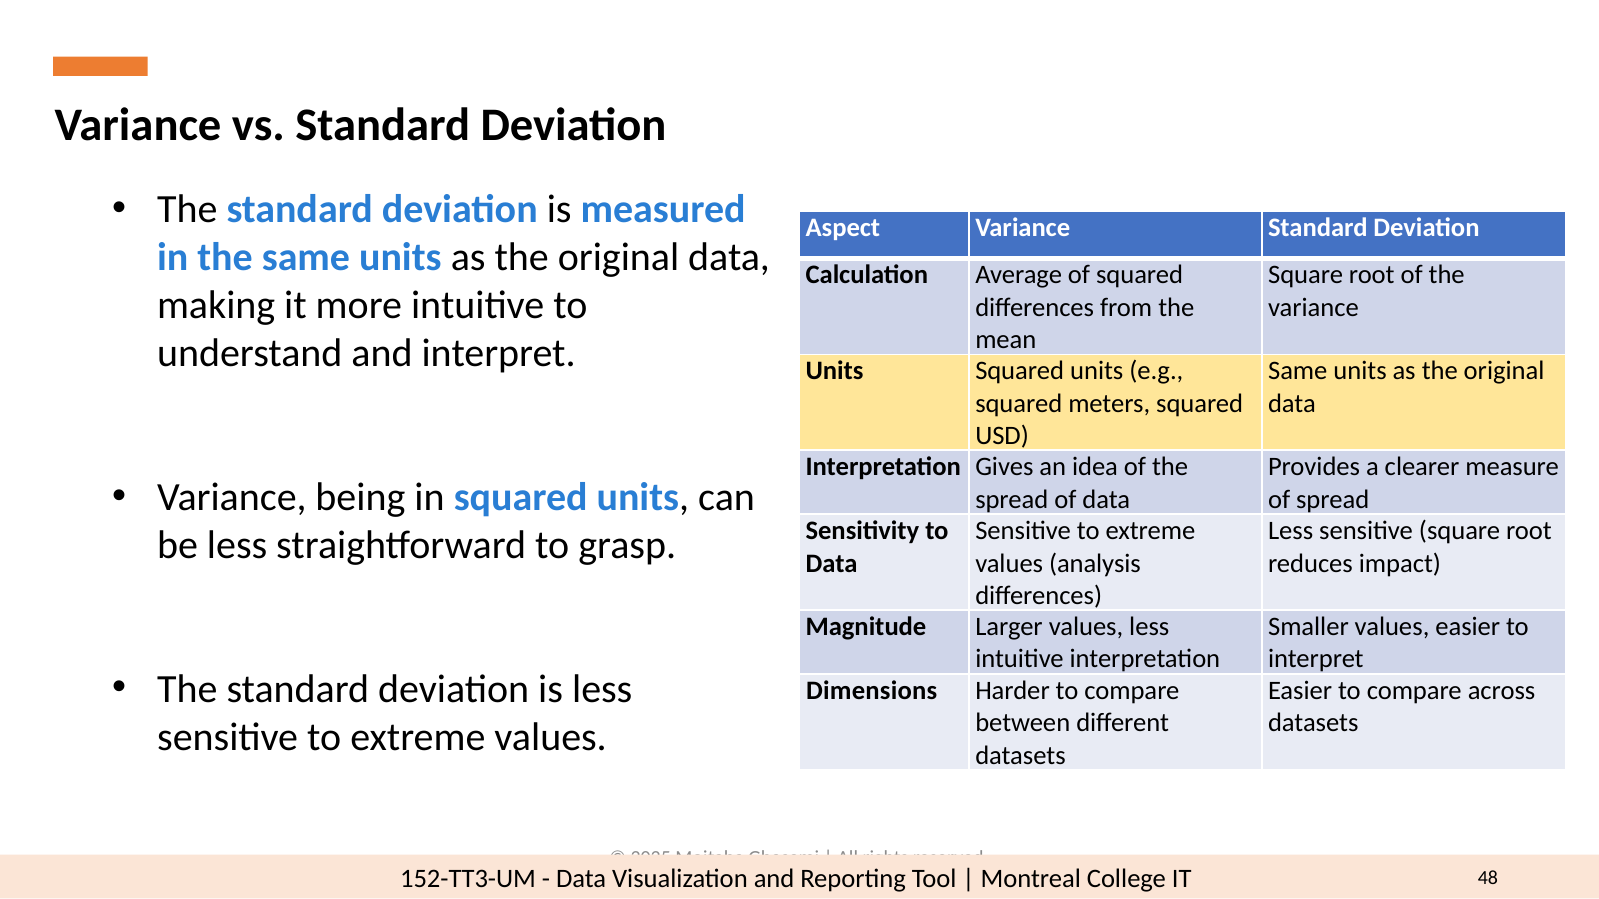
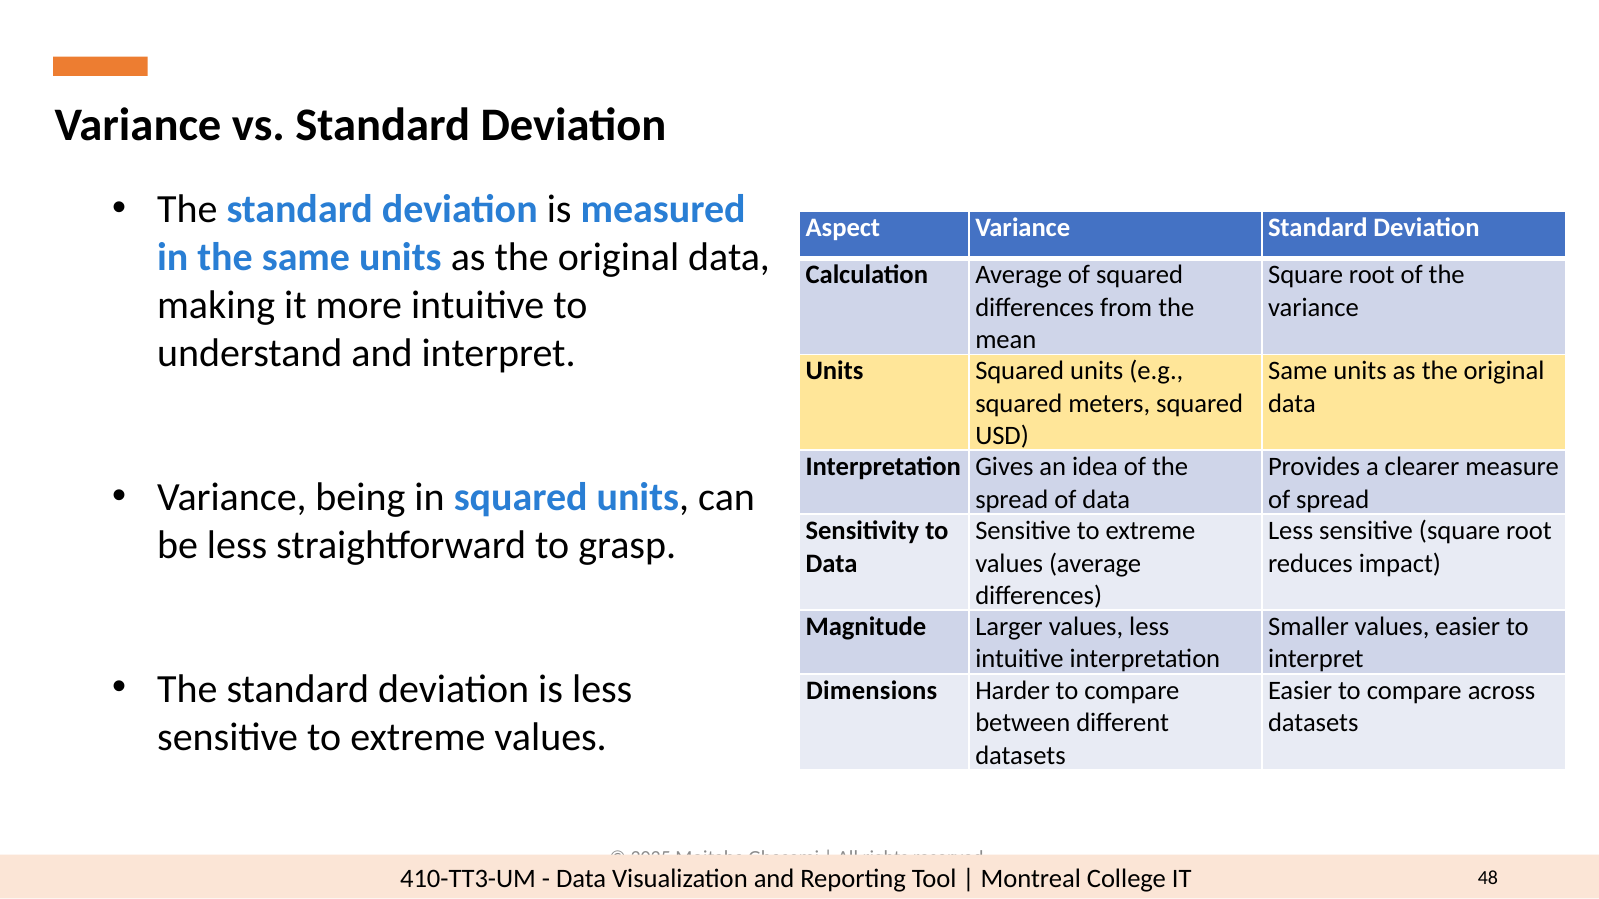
values analysis: analysis -> average (1095, 564)
152-TT3-UM: 152-TT3-UM -> 410-TT3-UM (468, 879)
